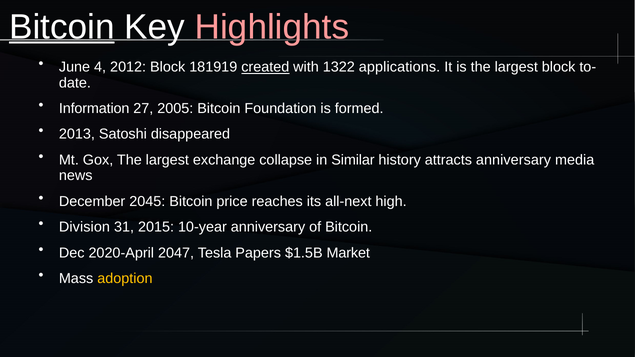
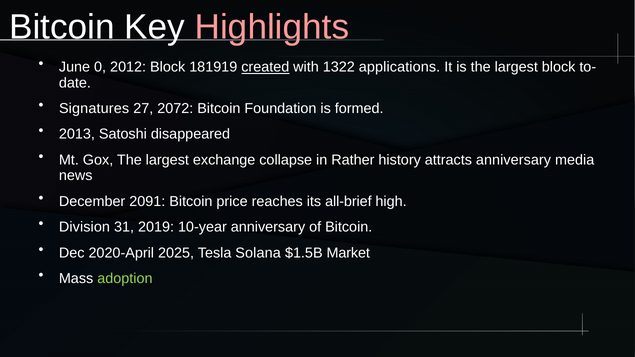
Bitcoin underline: present -> none (62, 27)
4: 4 -> 0 (100, 67)
Information: Information -> Signatures (94, 109)
2005: 2005 -> 2072 (175, 109)
Similar: Similar -> Rather (353, 160)
2045: 2045 -> 2091 (147, 201)
all-next: all-next -> all-brief (348, 201)
2015: 2015 -> 2019 (156, 227)
2047: 2047 -> 2025 (176, 253)
Papers: Papers -> Solana (258, 253)
adoption colour: yellow -> light green (125, 279)
